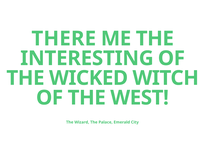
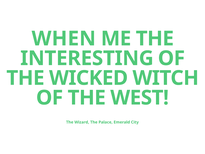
THERE: THERE -> WHEN (64, 39)
